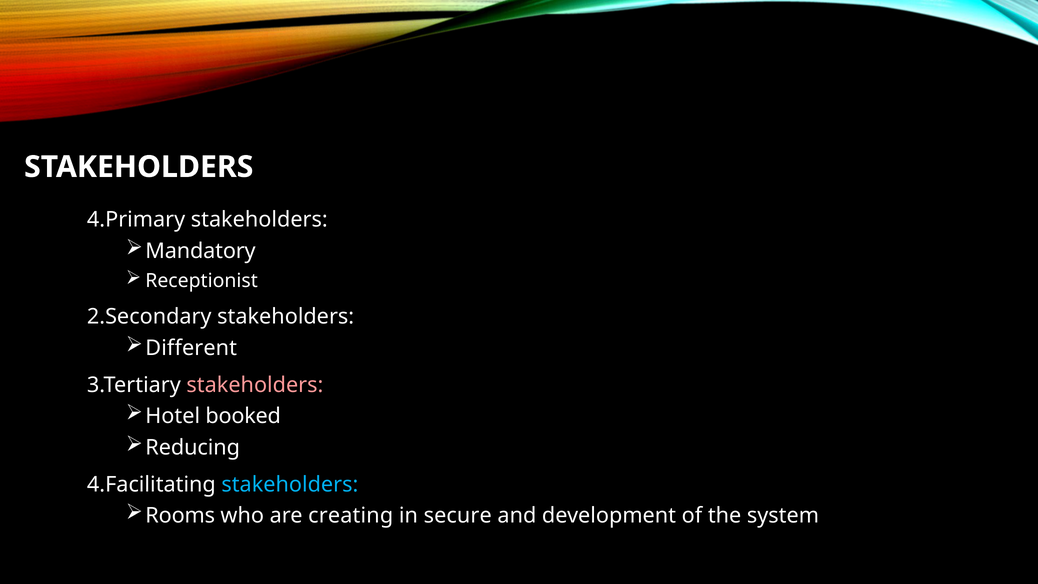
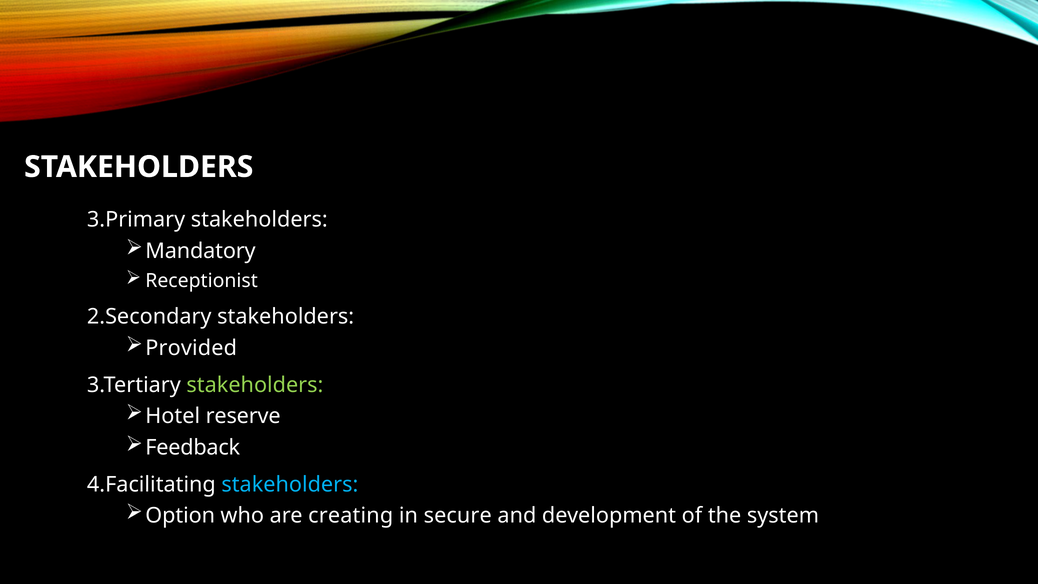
4.Primary: 4.Primary -> 3.Primary (136, 220)
Different: Different -> Provided (191, 348)
stakeholders colour: pink -> light green (255, 385)
booked: booked -> reserve (243, 416)
Reducing: Reducing -> Feedback (193, 448)
Rooms: Rooms -> Option (180, 516)
